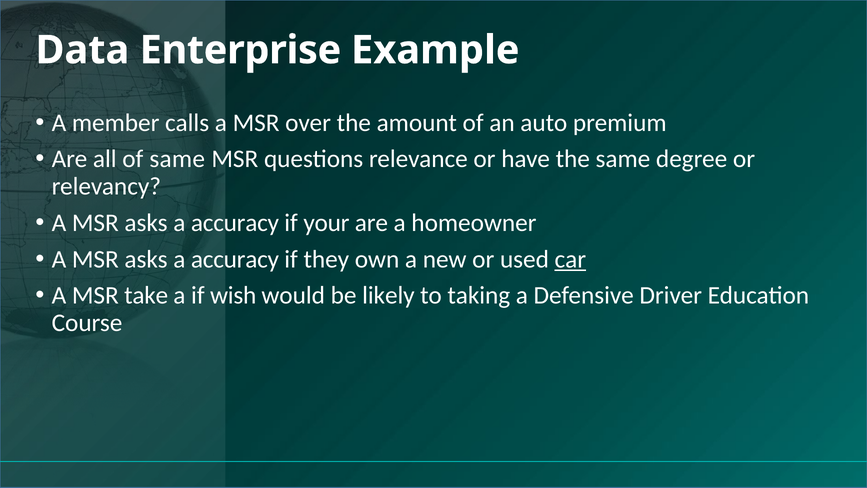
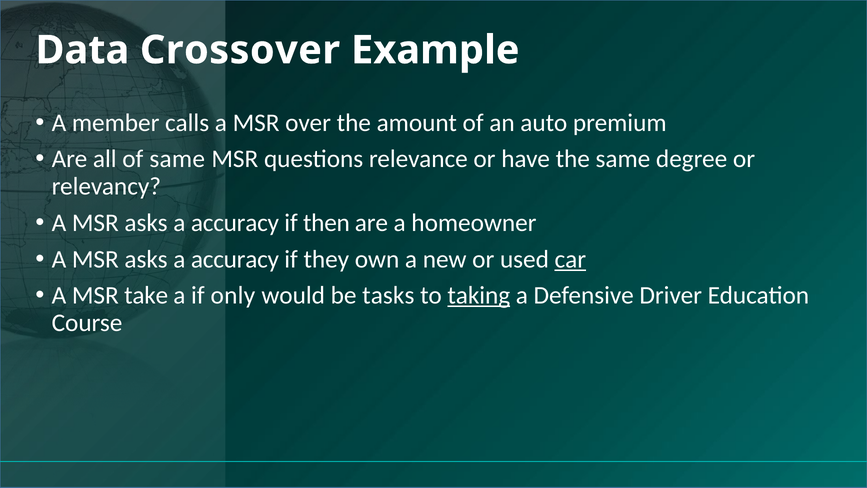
Enterprise: Enterprise -> Crossover (240, 50)
your: your -> then (326, 223)
wish: wish -> only (233, 295)
likely: likely -> tasks (388, 295)
taking underline: none -> present (479, 295)
